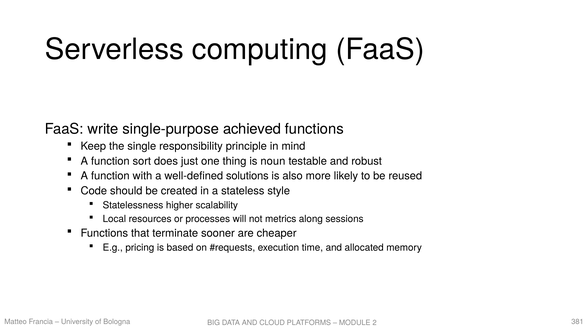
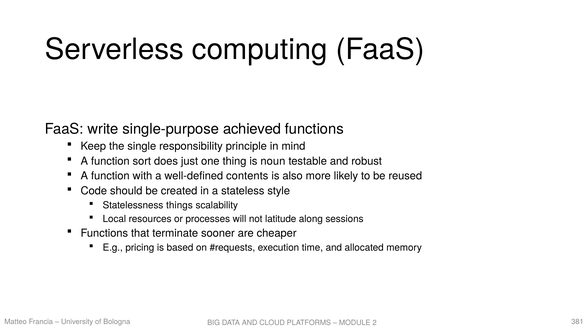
solutions: solutions -> contents (247, 176)
higher: higher -> things (179, 205)
metrics: metrics -> latitude (281, 219)
